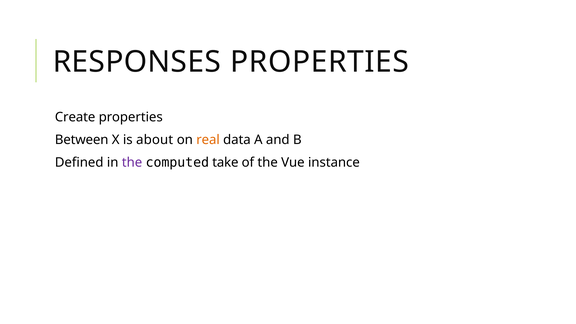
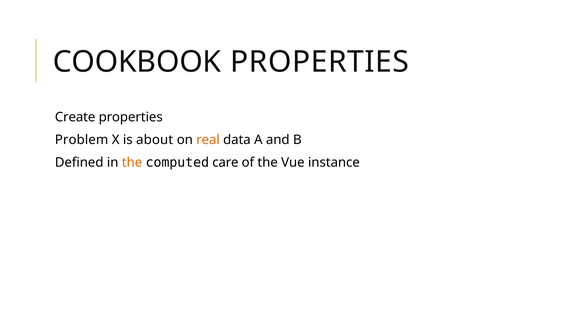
RESPONSES: RESPONSES -> COOKBOOK (137, 62)
Between: Between -> Problem (82, 140)
the colour: purple -> orange (132, 163)
take: take -> care (225, 163)
